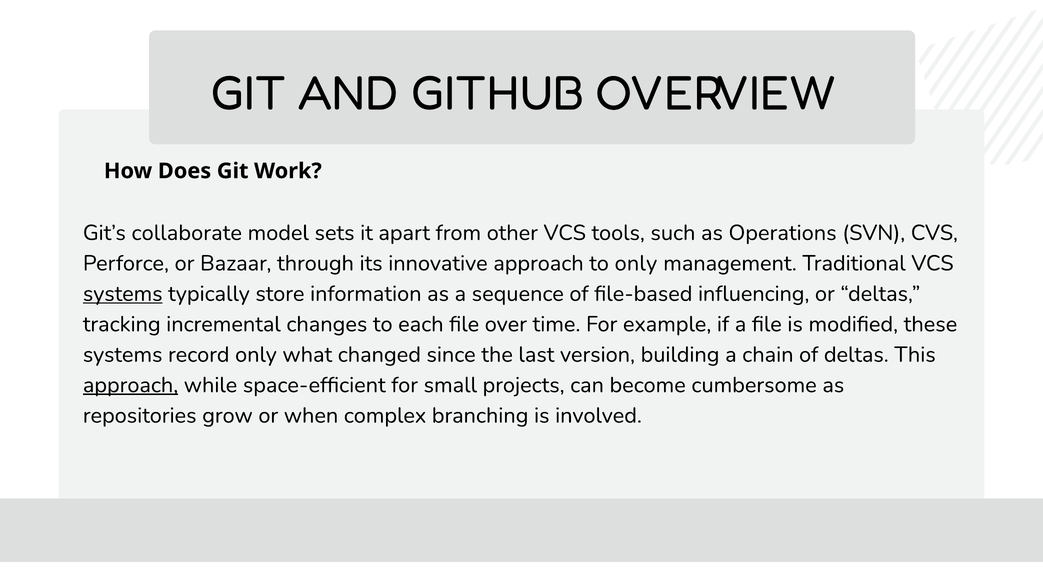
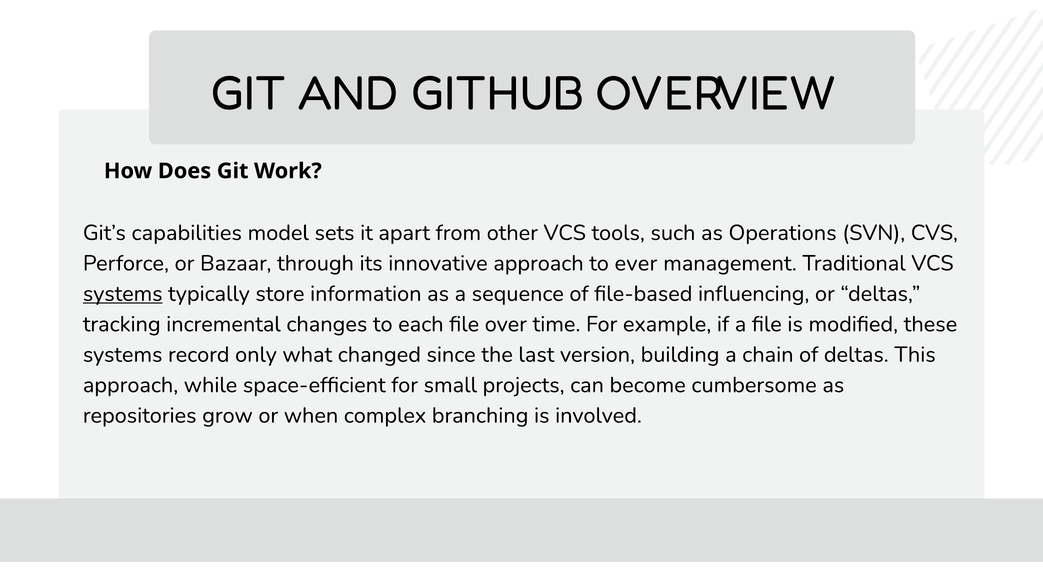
collaborate: collaborate -> capabilities (187, 233)
to only: only -> ever (636, 263)
approach underline: present -> none (131, 385)
